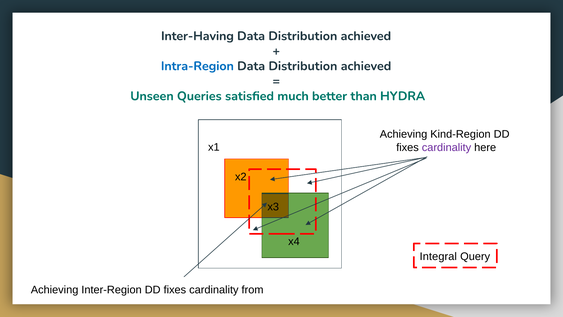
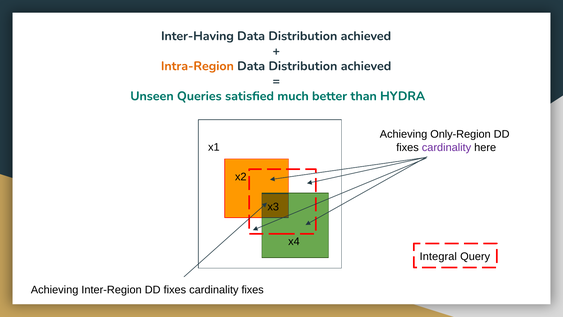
Intra-Region colour: blue -> orange (197, 66)
Kind-Region: Kind-Region -> Only-Region (460, 134)
cardinality from: from -> fixes (253, 290)
